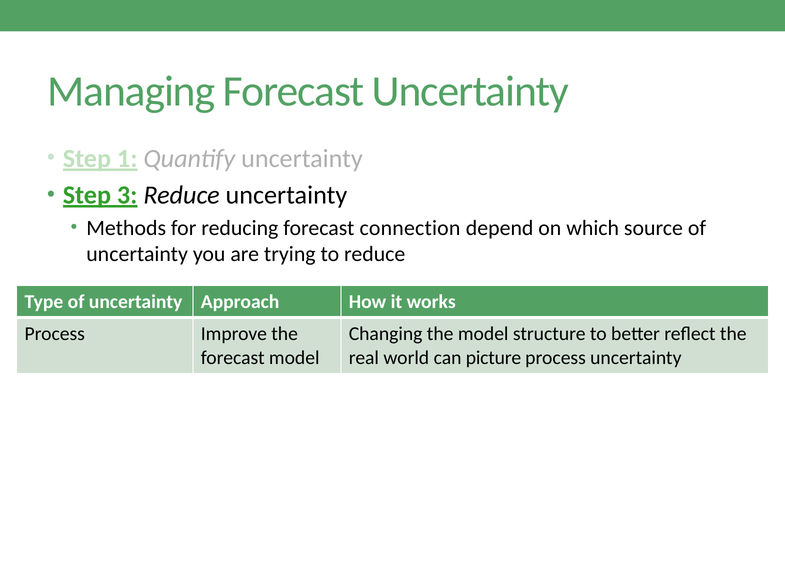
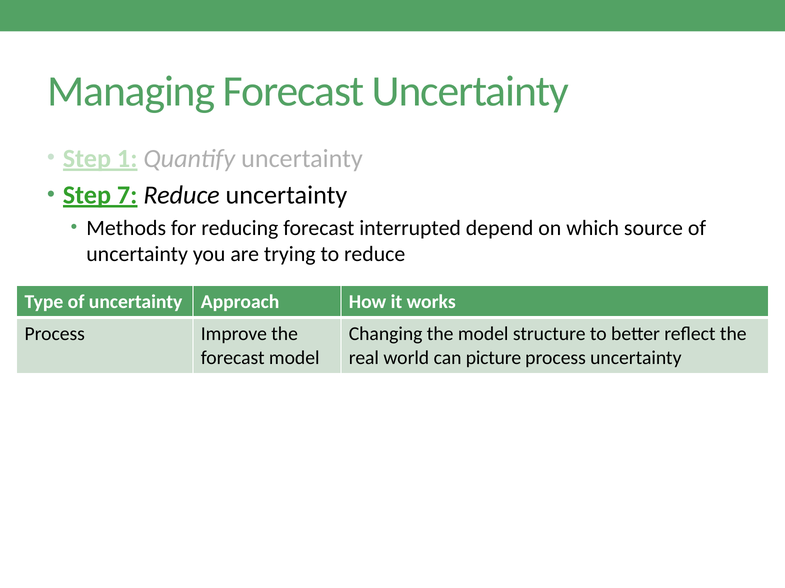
3: 3 -> 7 (127, 195)
connection: connection -> interrupted (410, 228)
